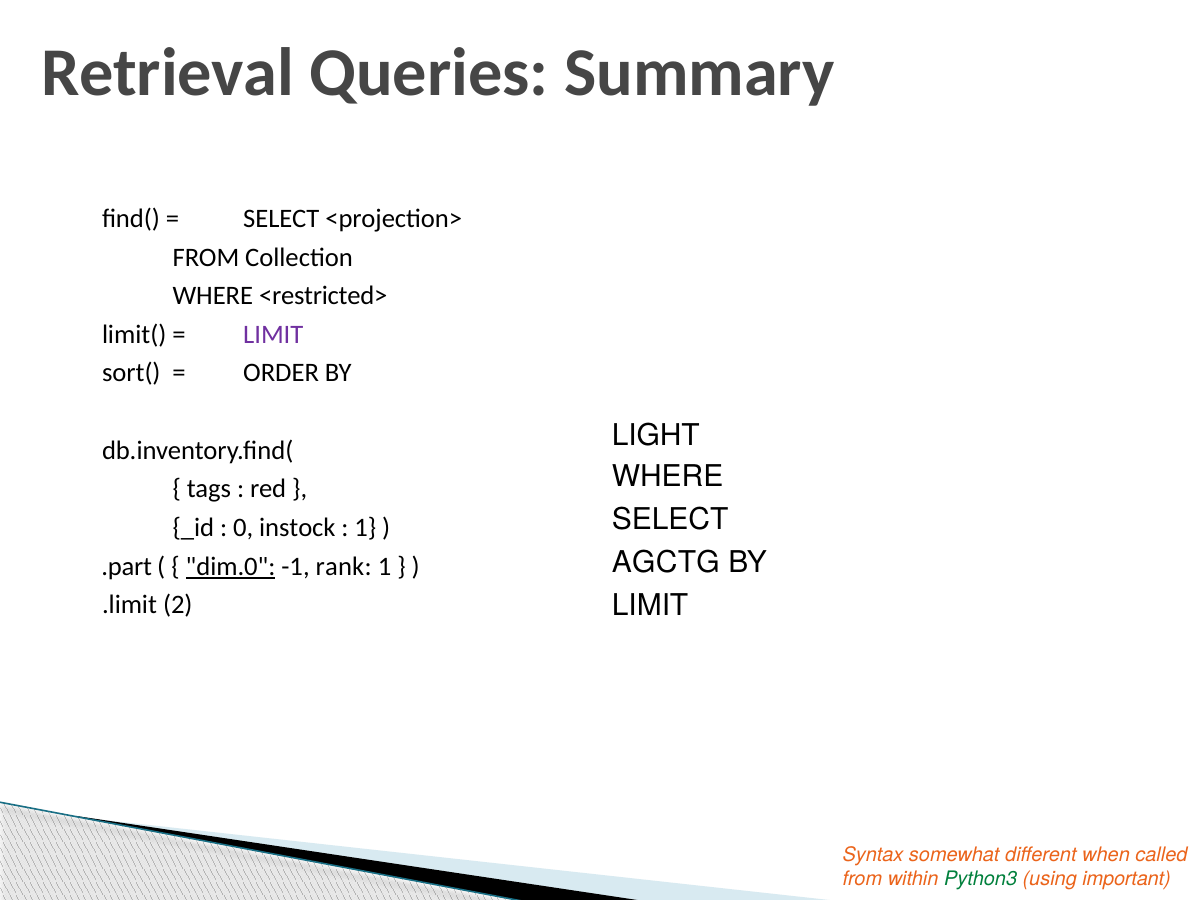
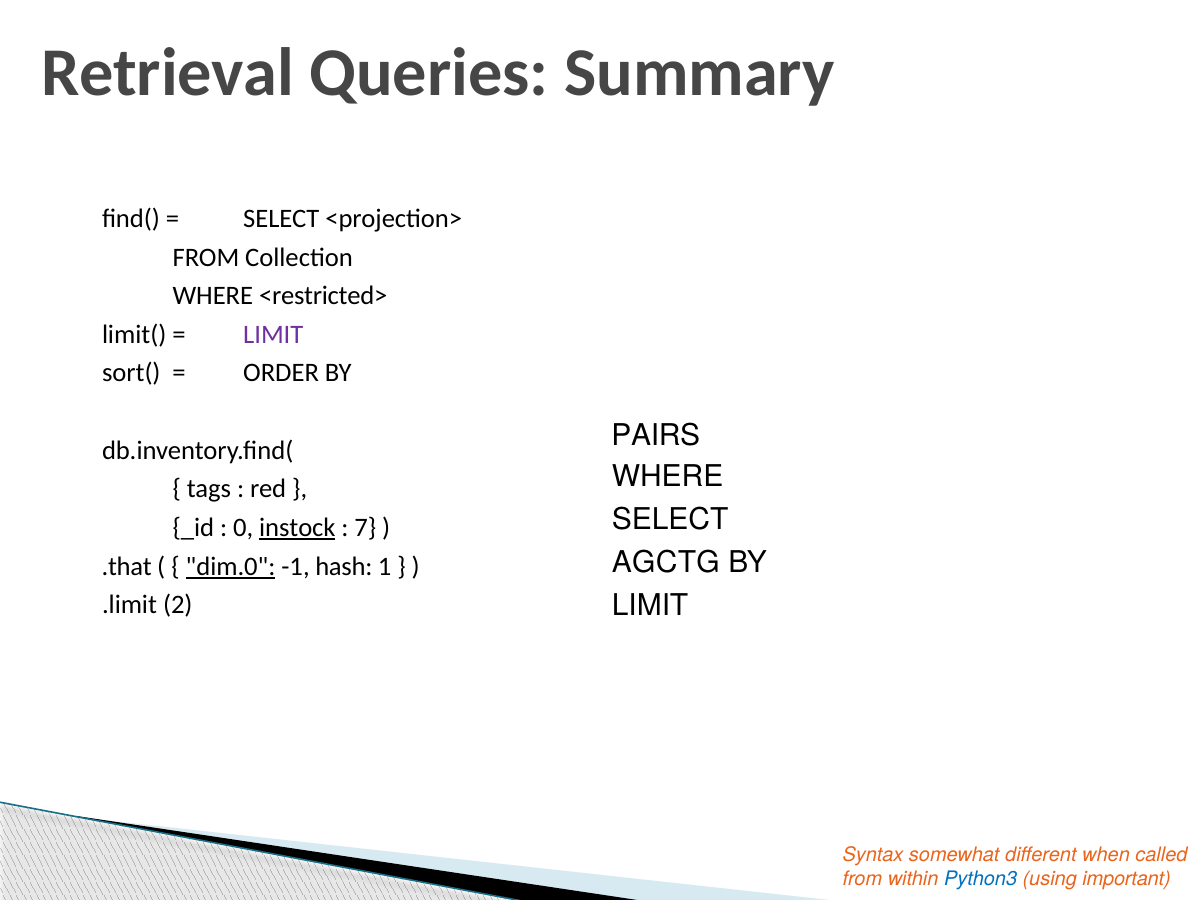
LIGHT: LIGHT -> PAIRS (656, 436)
instock underline: none -> present (297, 528)
1: 1 -> 7 (365, 528)
.part: .part -> .that (127, 566)
rank: rank -> hash (344, 566)
Python3 colour: green -> blue (981, 879)
